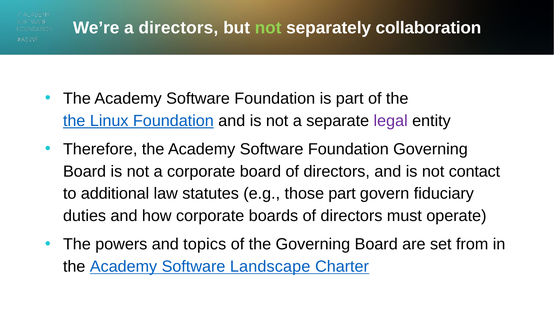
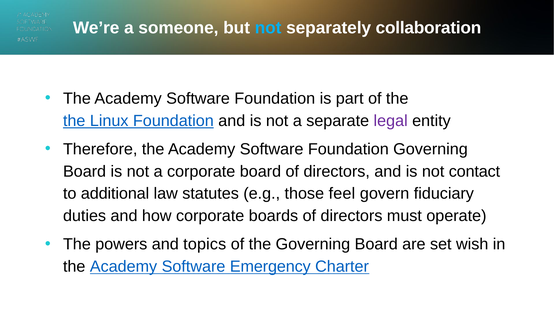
a directors: directors -> someone (178, 28)
not colour: light green -> light blue (268, 28)
those part: part -> feel (342, 194)
from: from -> wish (472, 245)
Landscape: Landscape -> Emergency (270, 267)
